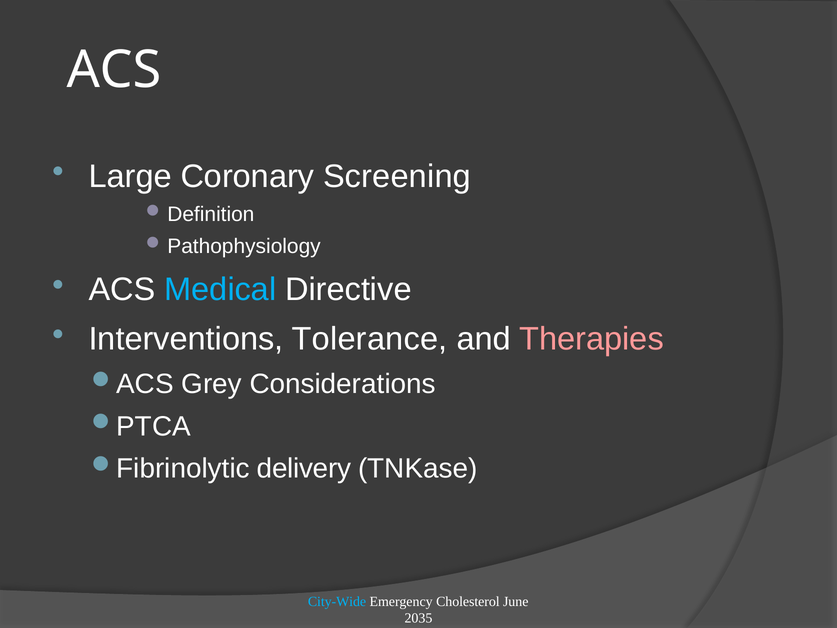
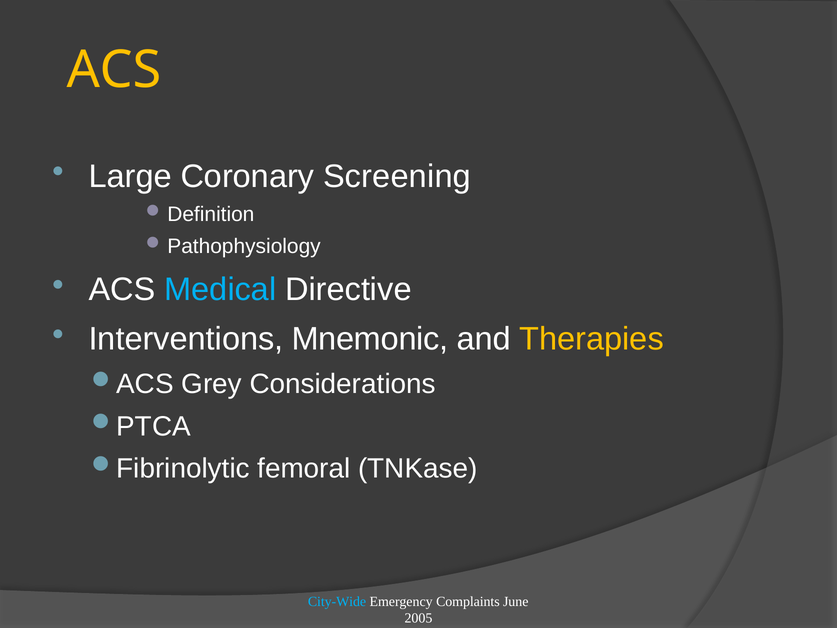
ACS colour: white -> yellow (114, 70)
Tolerance: Tolerance -> Mnemonic (370, 339)
Therapies colour: pink -> yellow (592, 339)
delivery: delivery -> femoral (304, 469)
Cholesterol: Cholesterol -> Complaints (468, 601)
2035: 2035 -> 2005 (418, 618)
